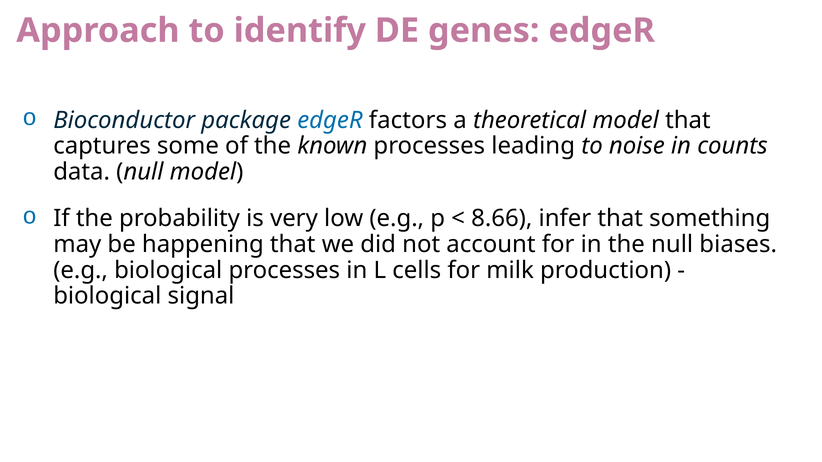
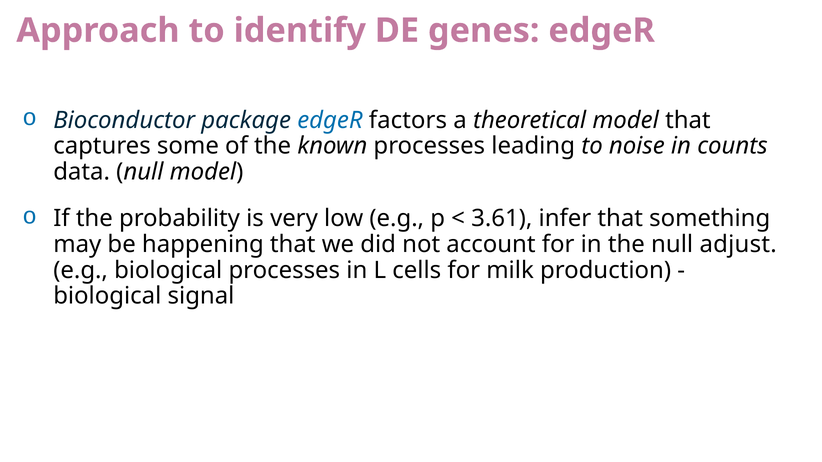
8.66: 8.66 -> 3.61 (502, 219)
biases: biases -> adjust (738, 245)
